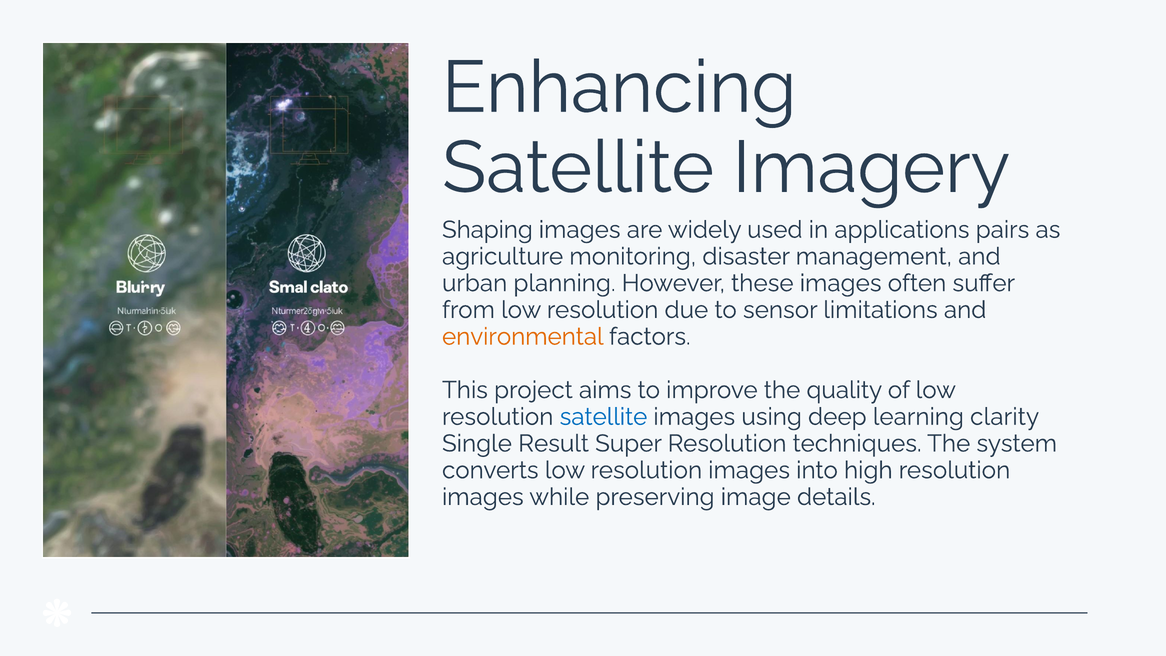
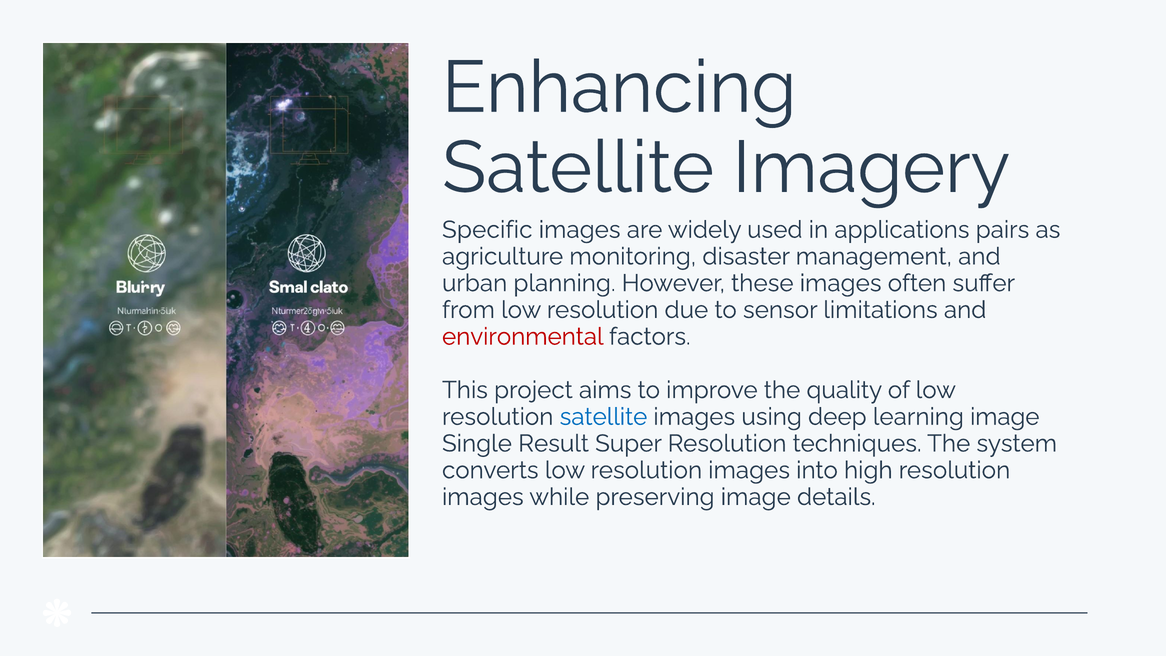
Shaping: Shaping -> Specific (487, 230)
environmental colour: orange -> red (523, 337)
learning clarity: clarity -> image (1005, 417)
